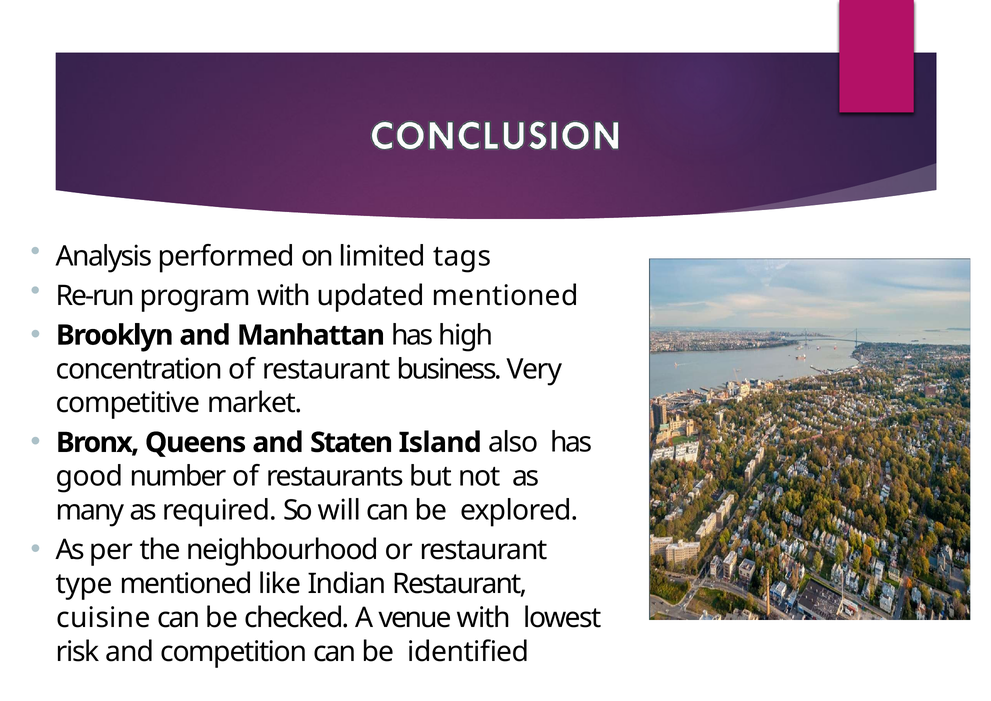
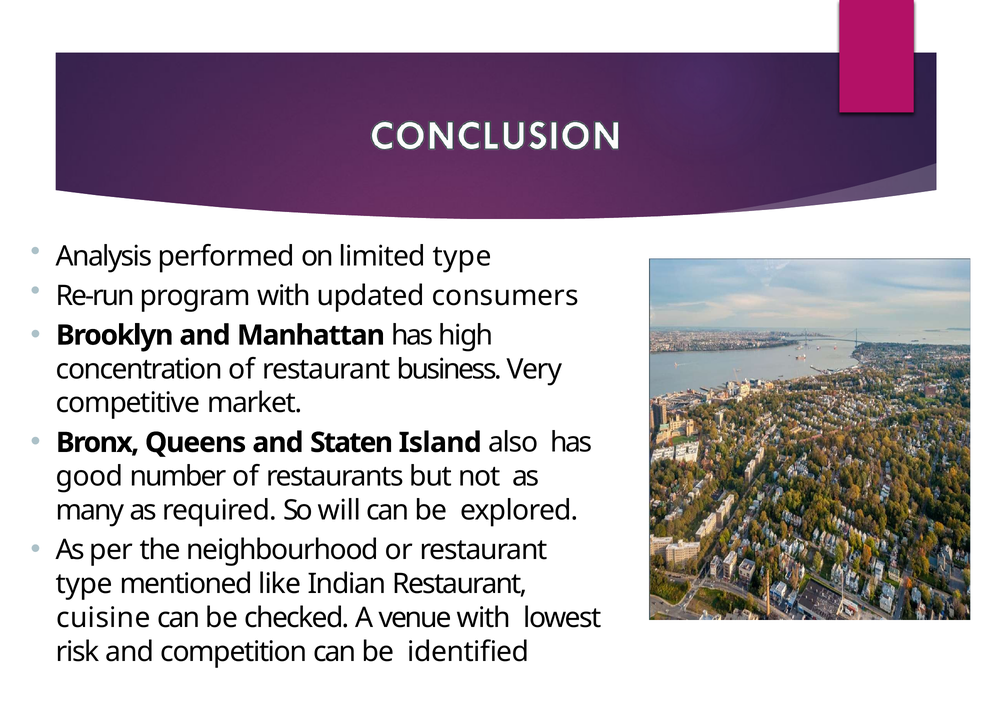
limited tags: tags -> type (462, 256)
updated mentioned: mentioned -> consumers (505, 296)
